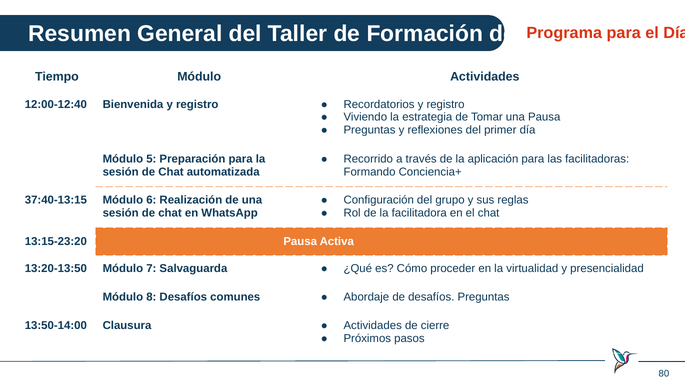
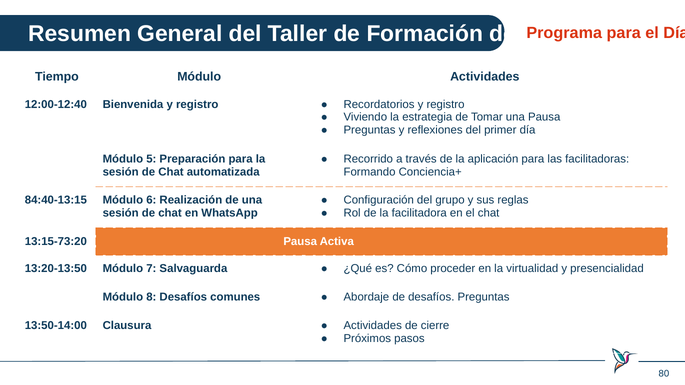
37:40-13:15: 37:40-13:15 -> 84:40-13:15 (56, 200)
13:15-23:20: 13:15-23:20 -> 13:15-73:20 (56, 241)
